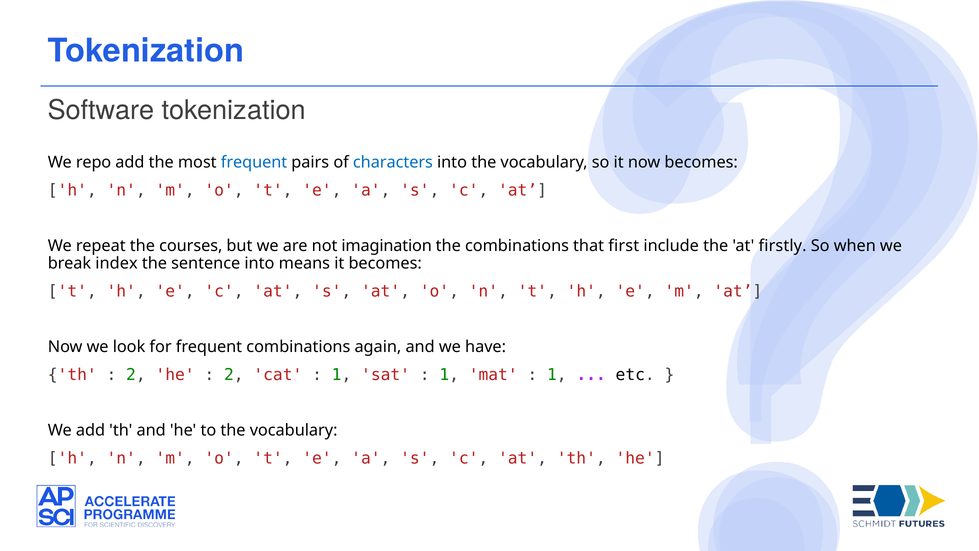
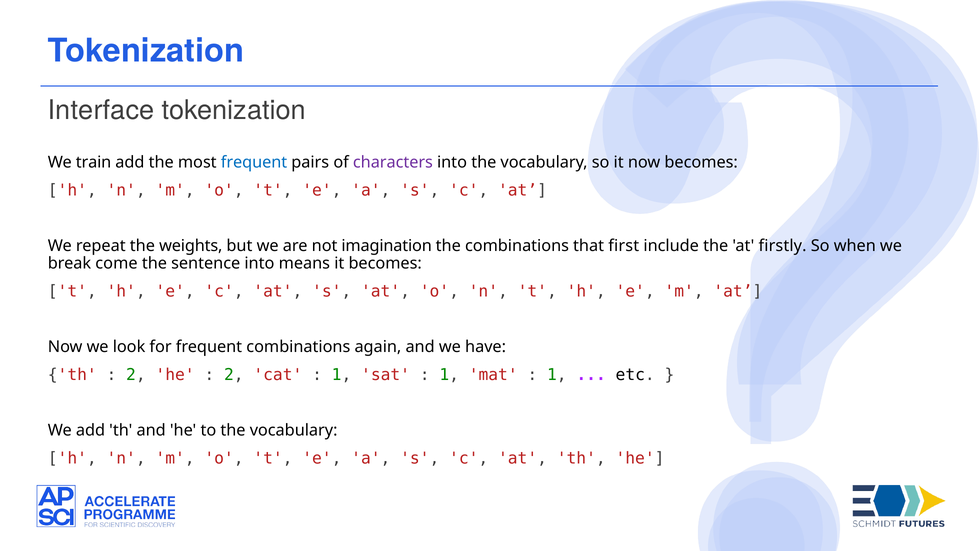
Software: Software -> Interface (101, 110)
repo: repo -> train (94, 162)
characters colour: blue -> purple (393, 162)
courses: courses -> weights (191, 246)
index: index -> come (116, 263)
